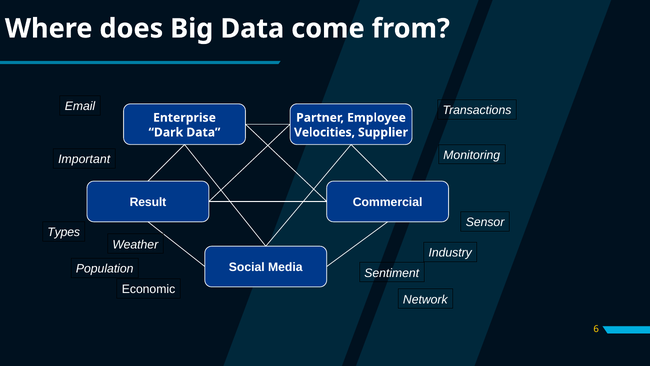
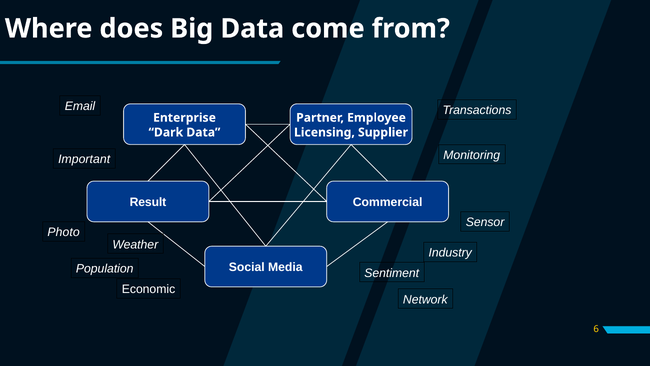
Velocities: Velocities -> Licensing (324, 132)
Types: Types -> Photo (64, 232)
